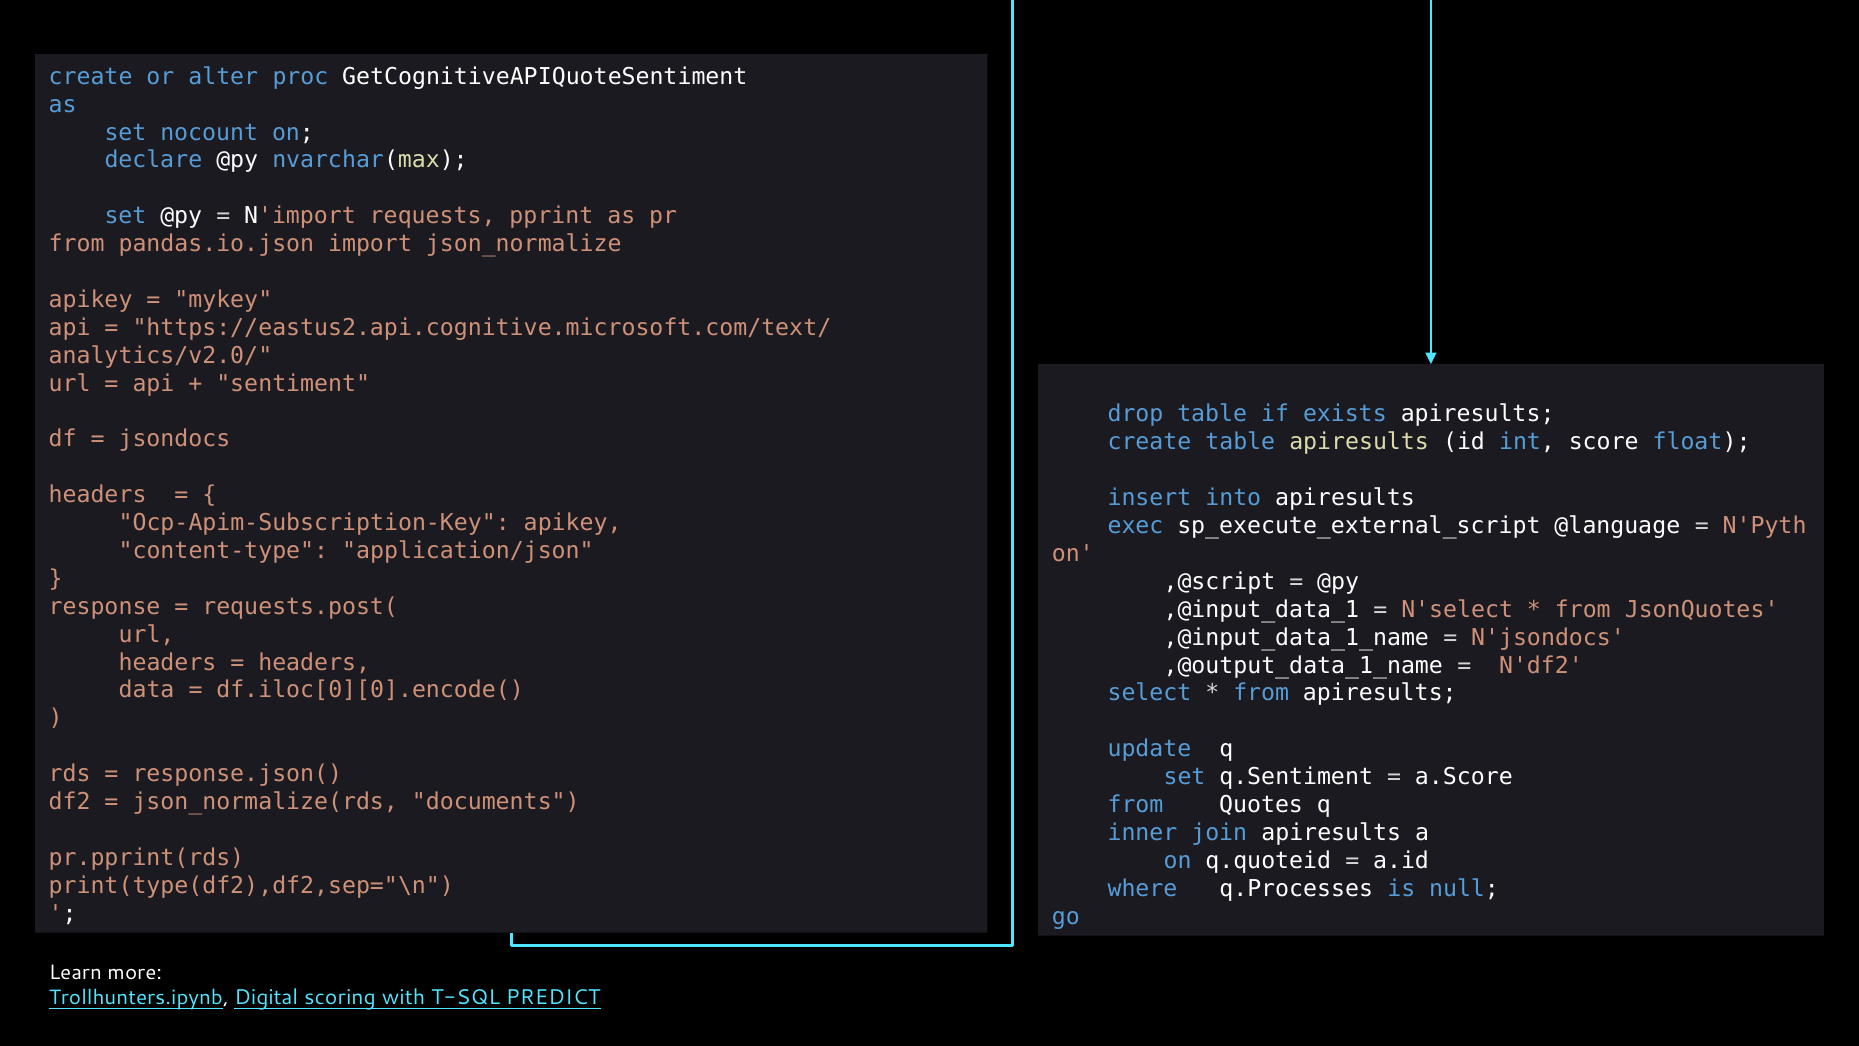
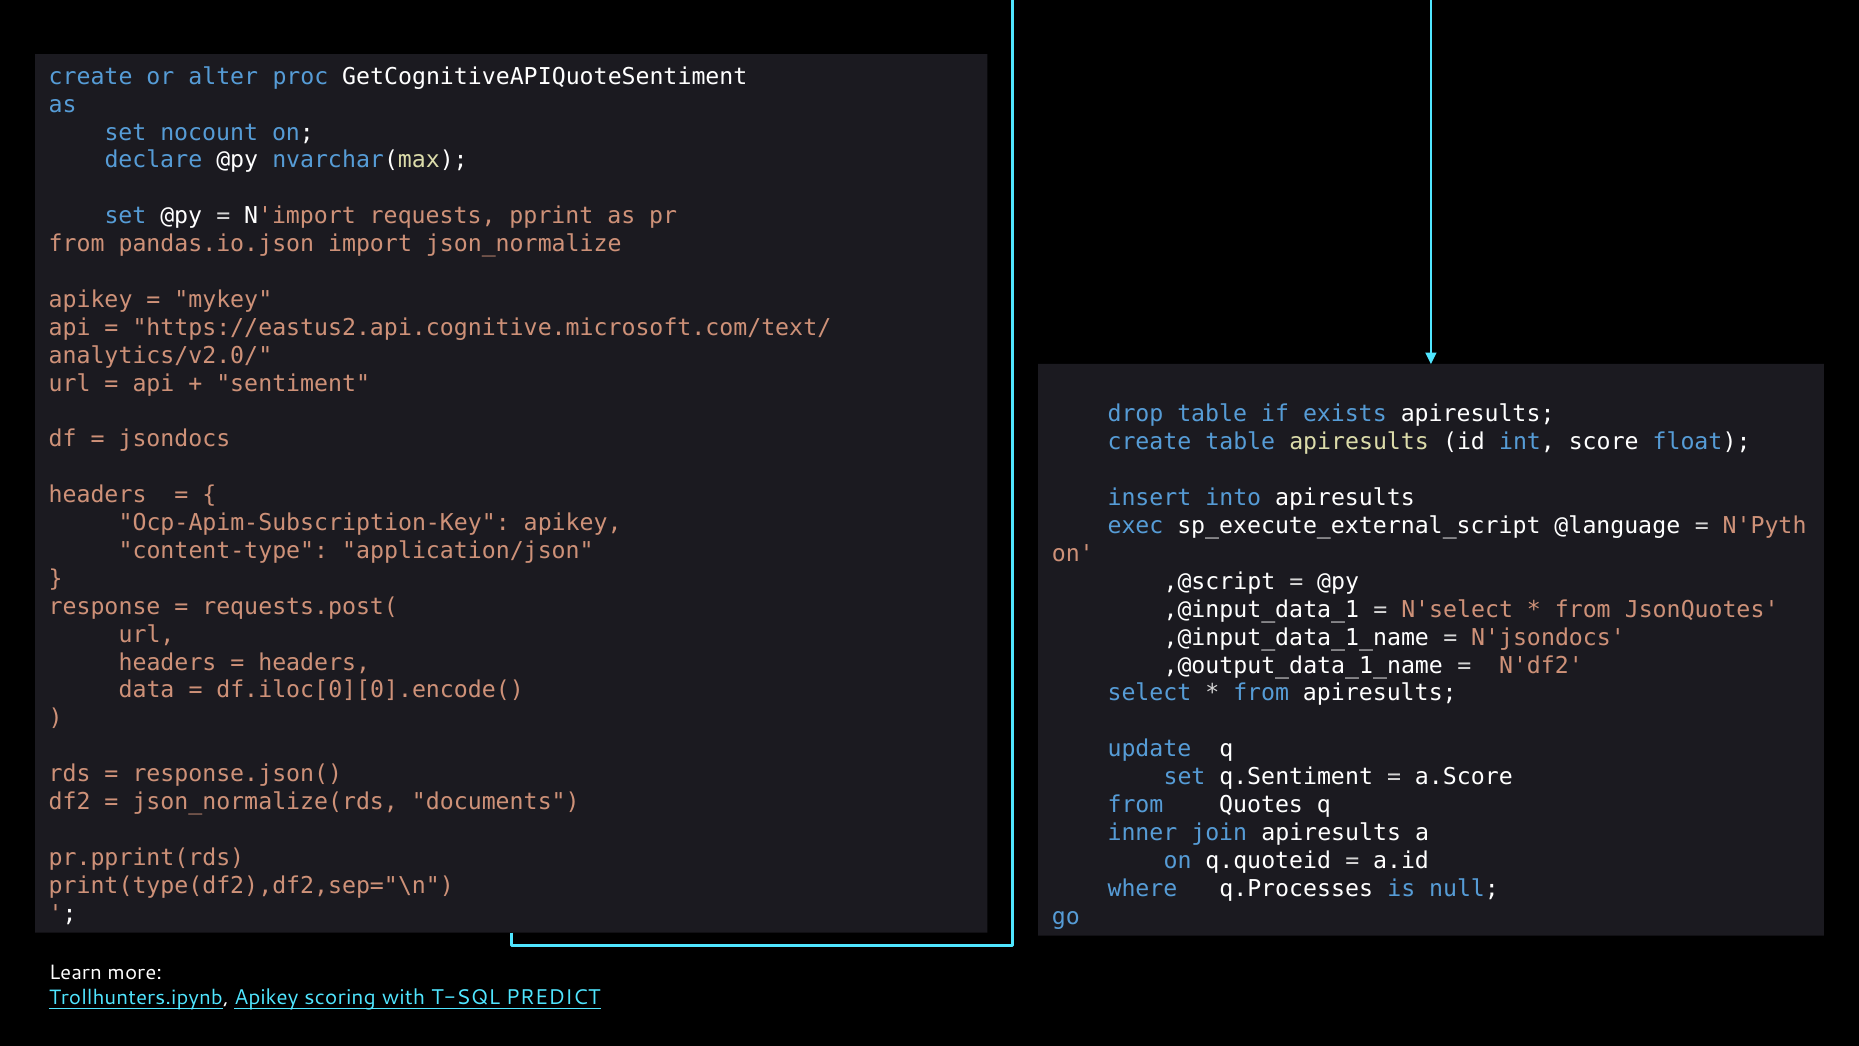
Trollhunters.ipynb Digital: Digital -> Apikey (266, 998)
